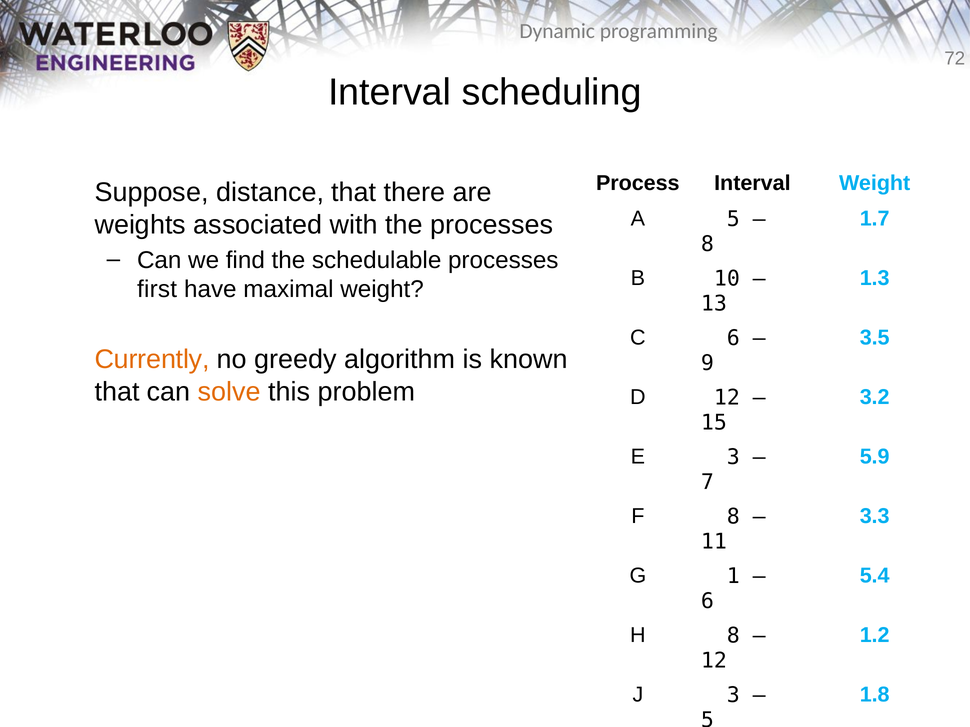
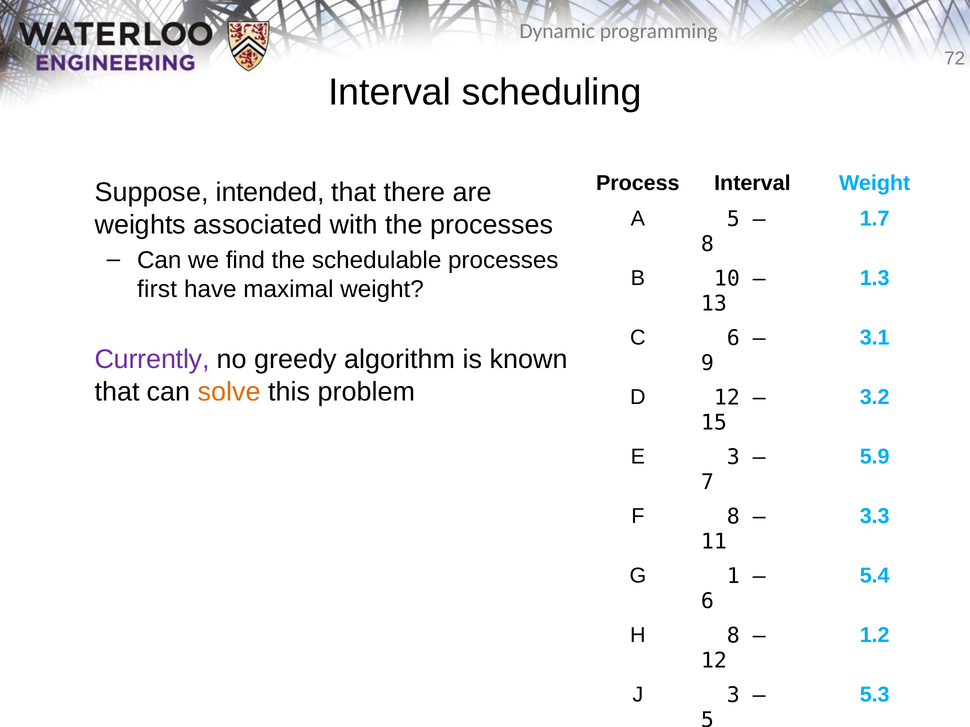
distance: distance -> intended (270, 193)
3.5: 3.5 -> 3.1 (875, 338)
Currently colour: orange -> purple (152, 360)
1.8: 1.8 -> 5.3 (875, 695)
